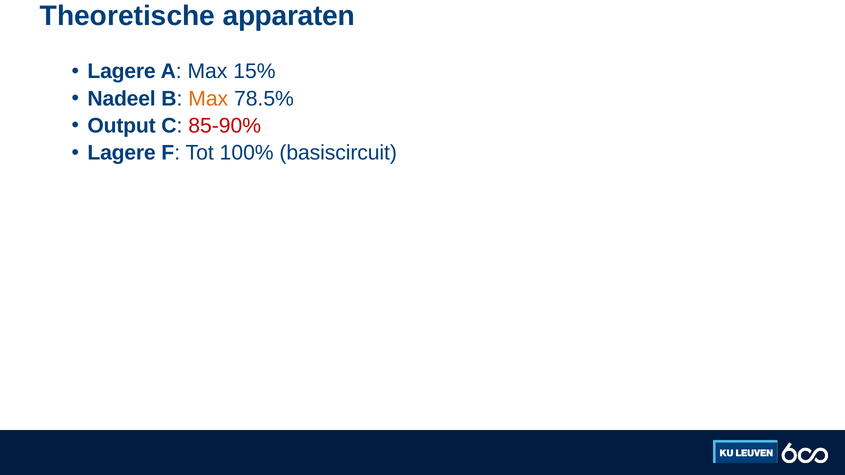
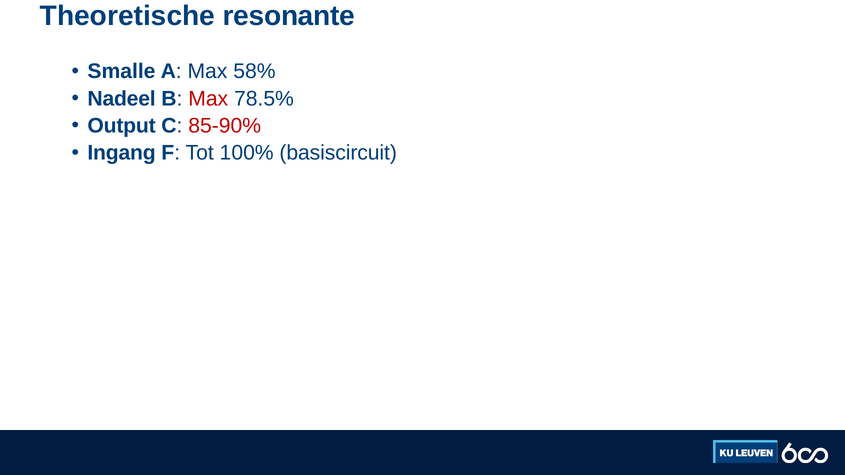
apparaten: apparaten -> resonante (289, 16)
Lagere: Lagere -> Smalle (121, 71)
15%: 15% -> 58% (254, 71)
Max colour: orange -> red (208, 99)
Lagere: Lagere -> Ingang (122, 153)
